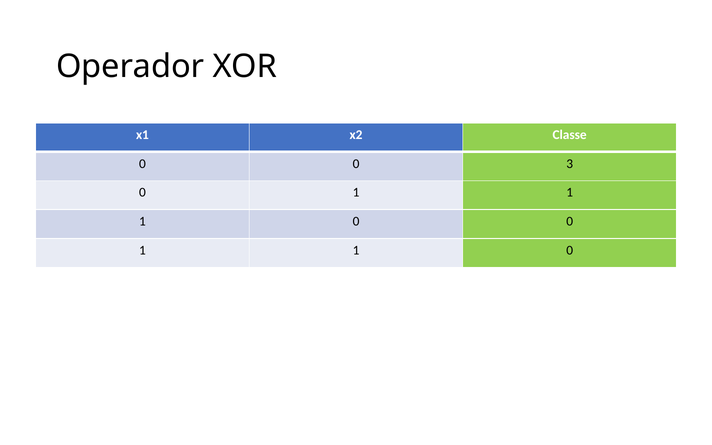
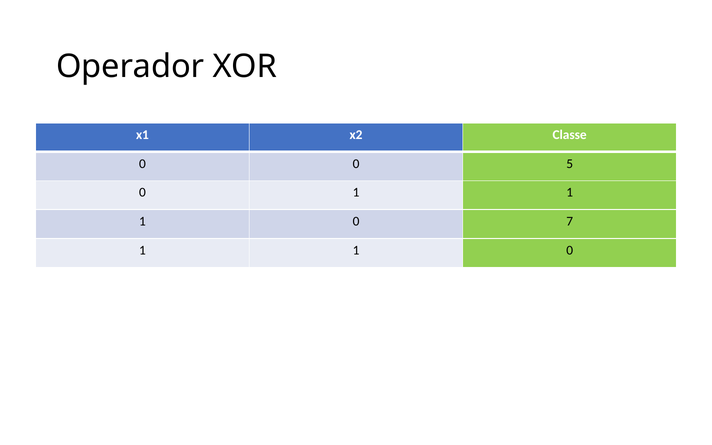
3: 3 -> 5 (570, 164)
1 0 0: 0 -> 7 (570, 221)
